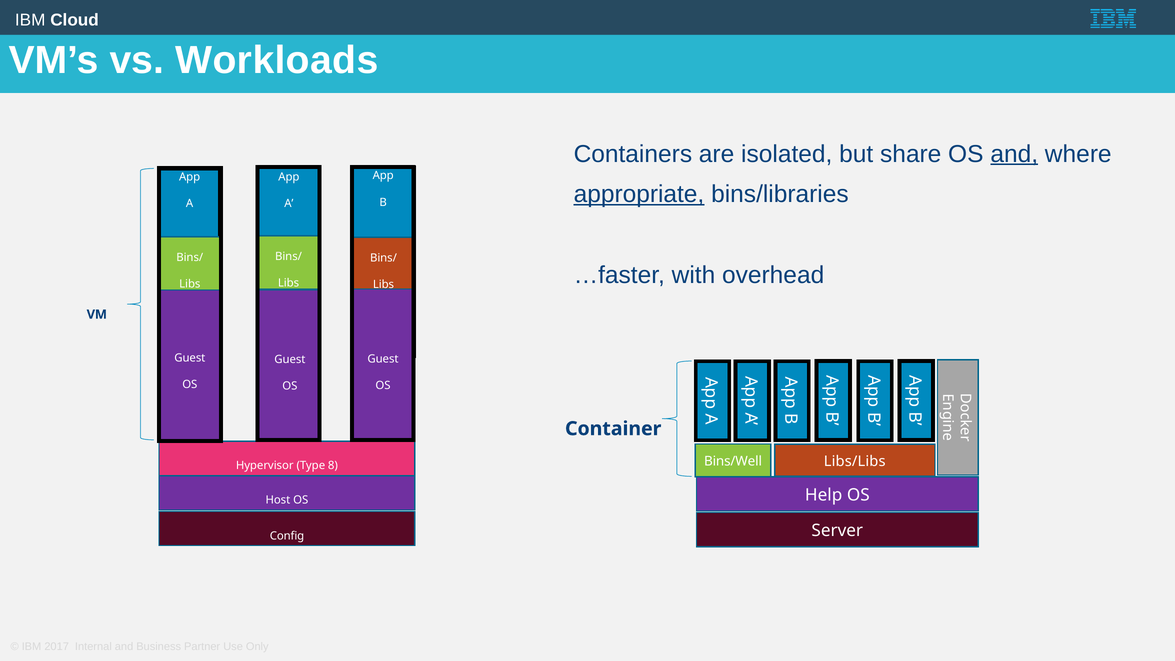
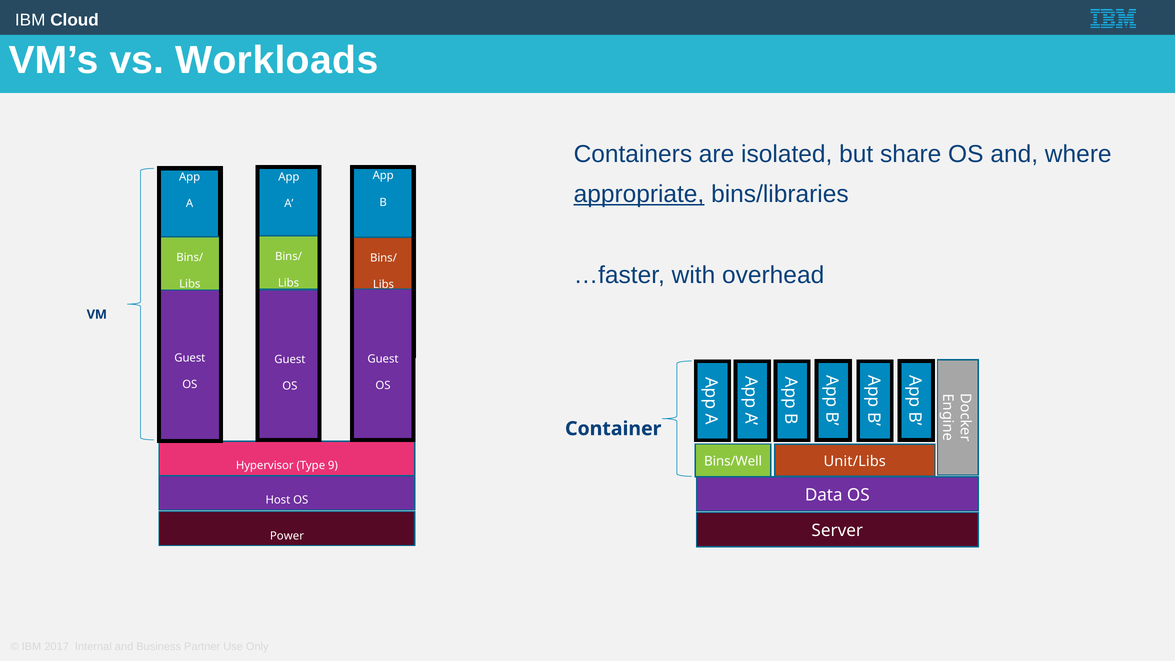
and underline: present -> none (1014, 154)
Libs/Libs: Libs/Libs -> Unit/Libs (855, 461)
8: 8 -> 9 (333, 466)
Help: Help -> Data (824, 495)
Config: Config -> Power (287, 536)
